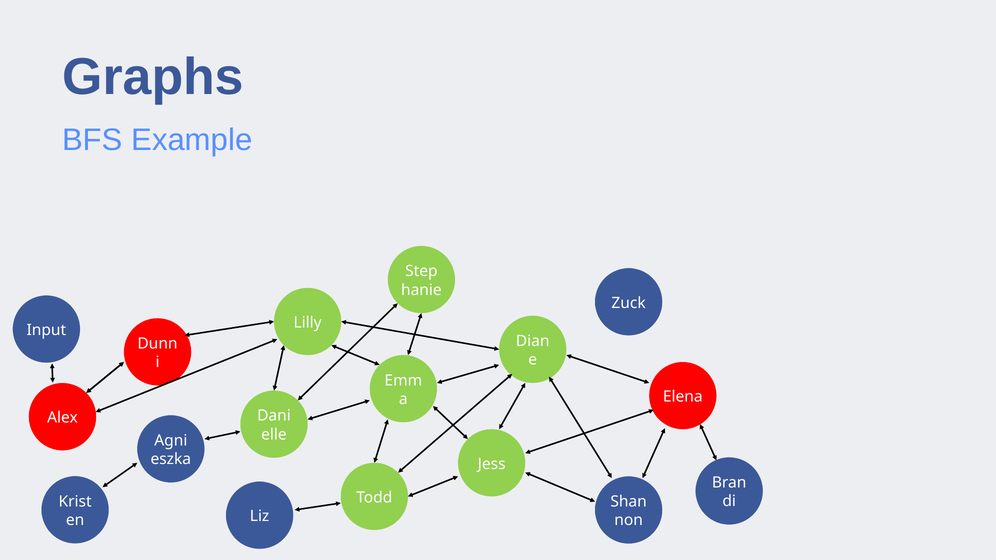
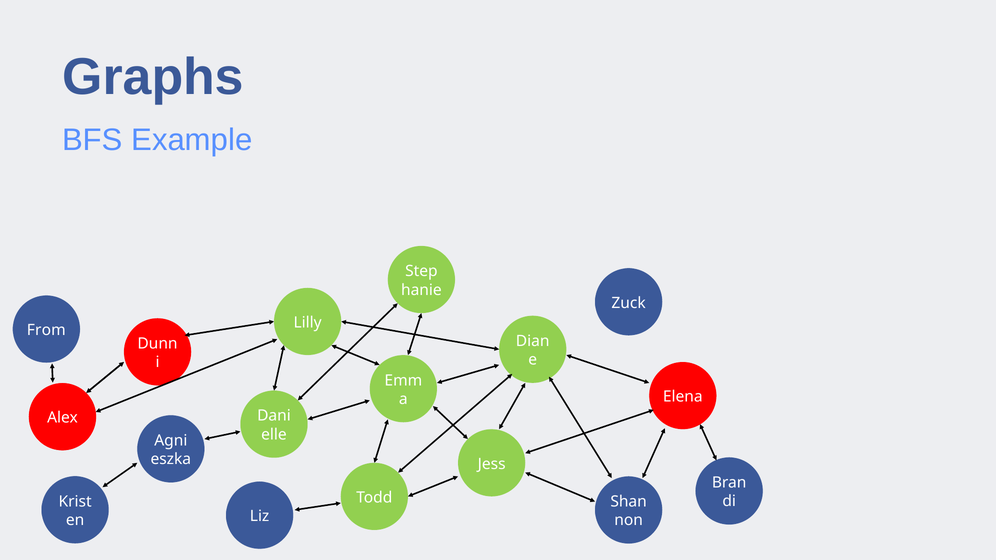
Input: Input -> From (46, 330)
